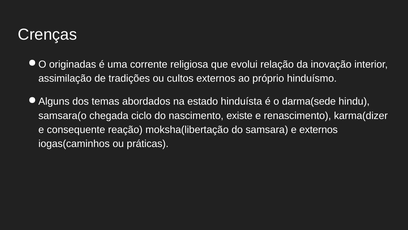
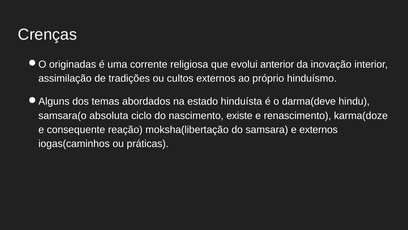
relação: relação -> anterior (277, 64)
darma(sede: darma(sede -> darma(deve (309, 101)
chegada: chegada -> absoluta (109, 115)
karma(dizer: karma(dizer -> karma(doze (361, 115)
